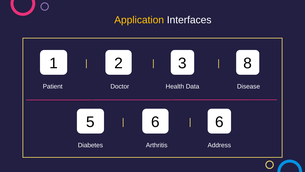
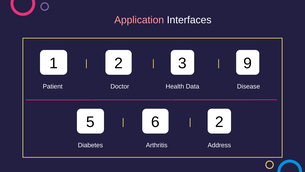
Application colour: yellow -> pink (139, 20)
8: 8 -> 9 (248, 63)
5 6: 6 -> 2 (219, 122)
